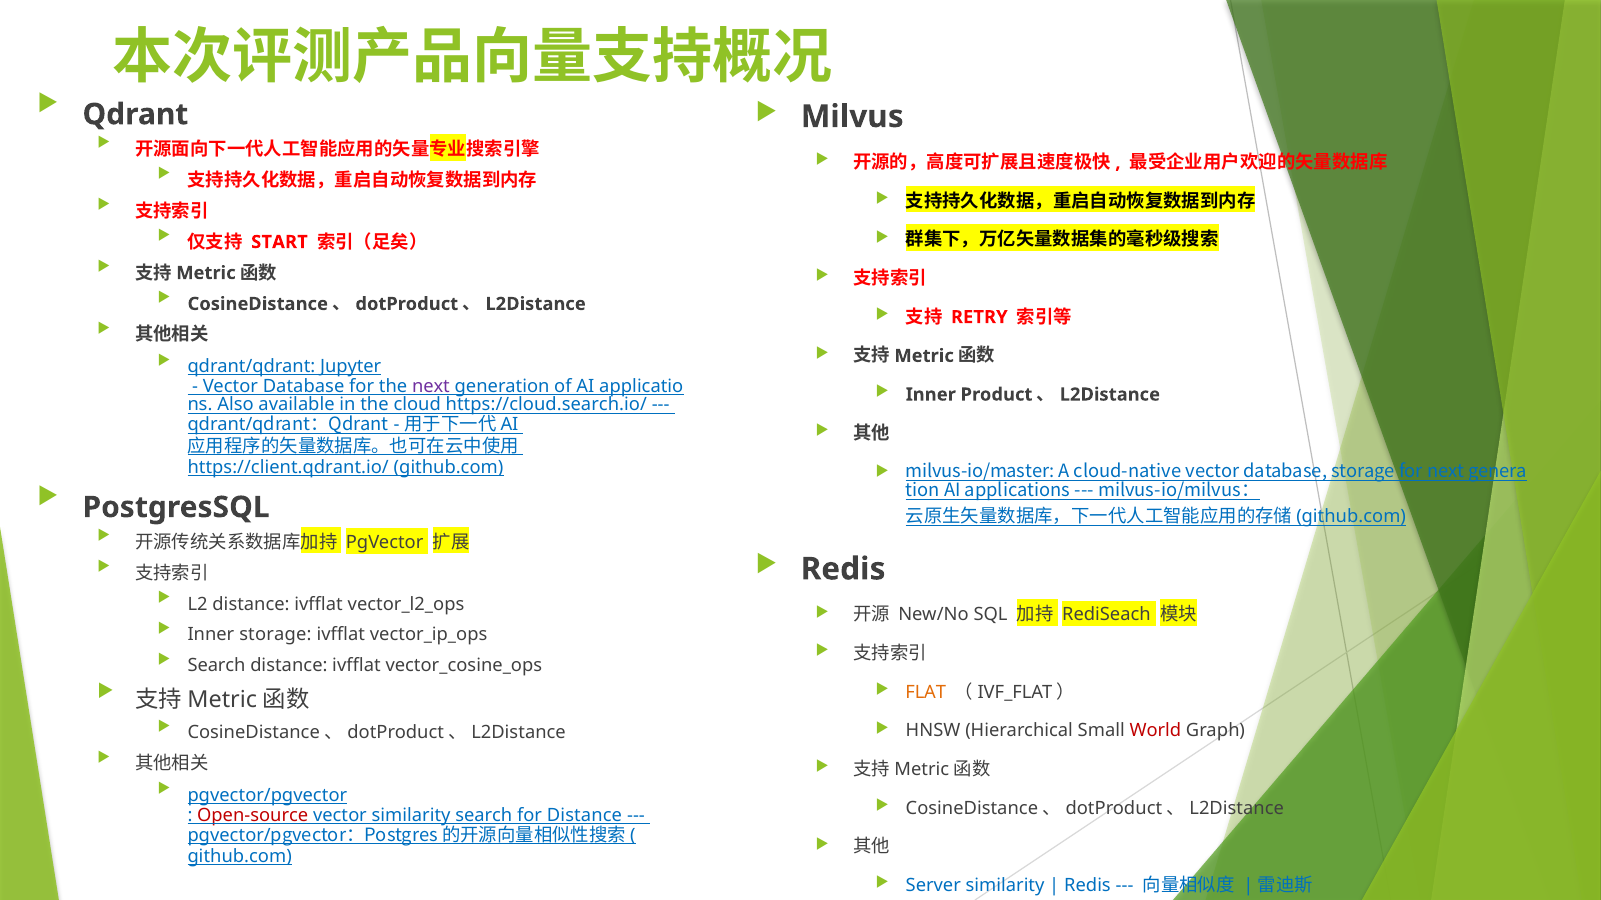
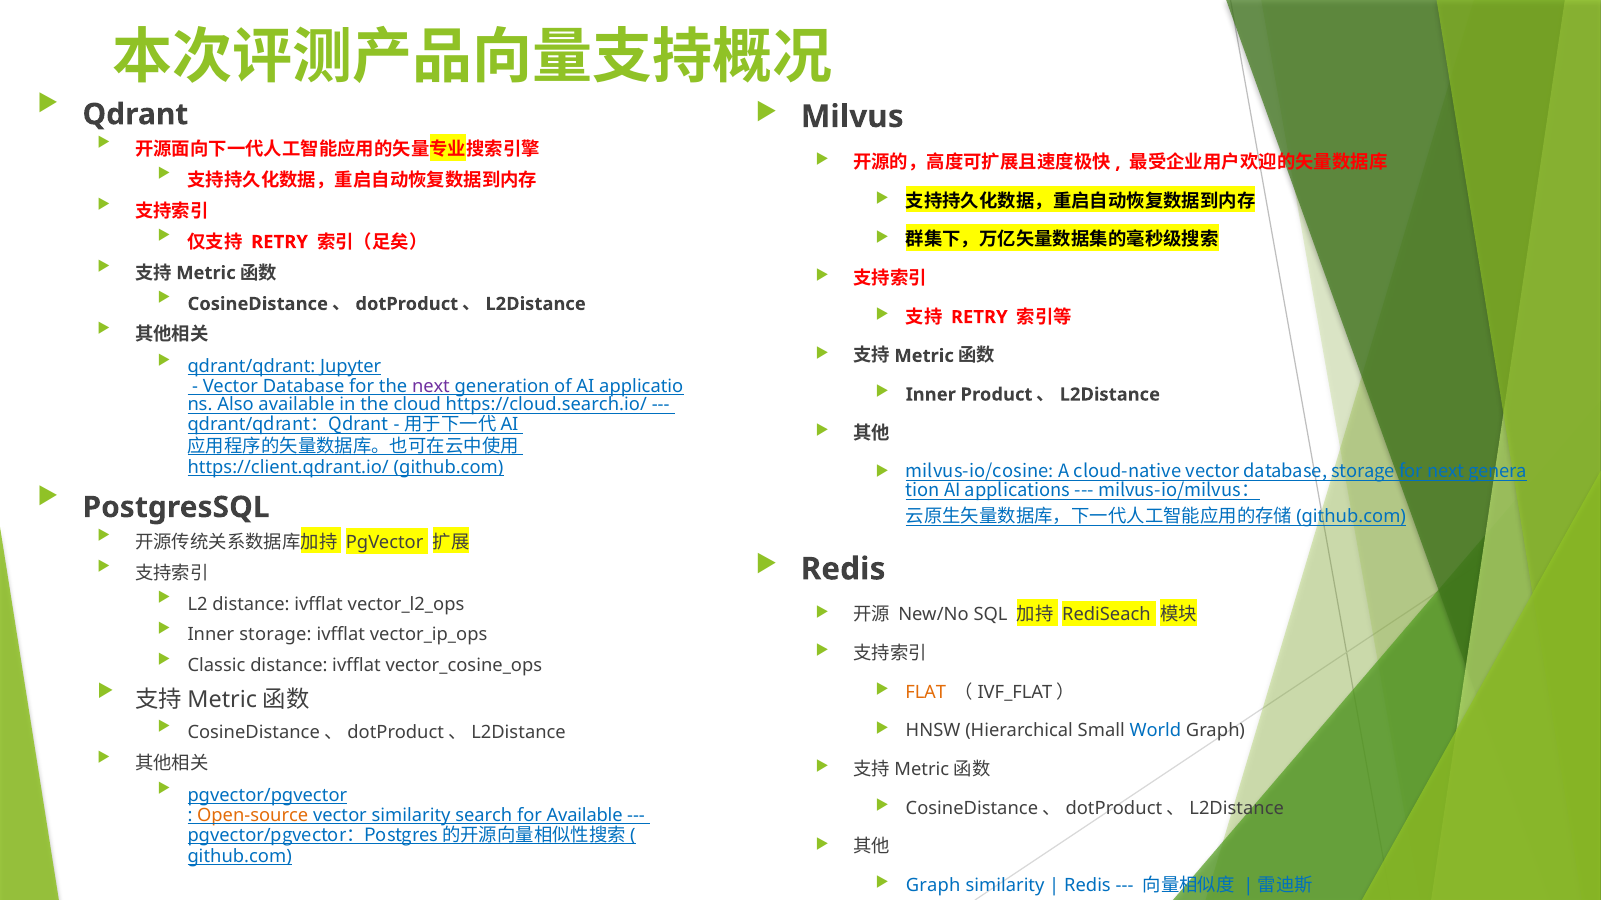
START: START -> RETRY (280, 242)
milvus-io/master: milvus-io/master -> milvus-io/cosine (980, 472)
Search: Search -> Classic (216, 666)
World colour: red -> blue (1155, 731)
Open-source colour: red -> orange (253, 816)
for Distance: Distance -> Available (585, 816)
Server: Server -> Graph (933, 886)
